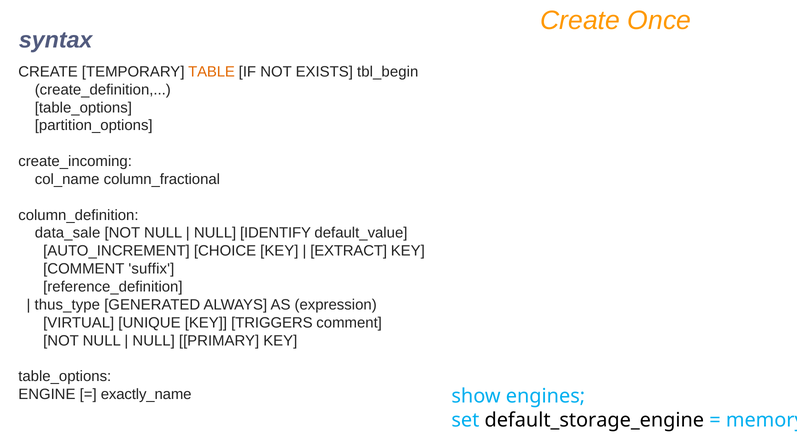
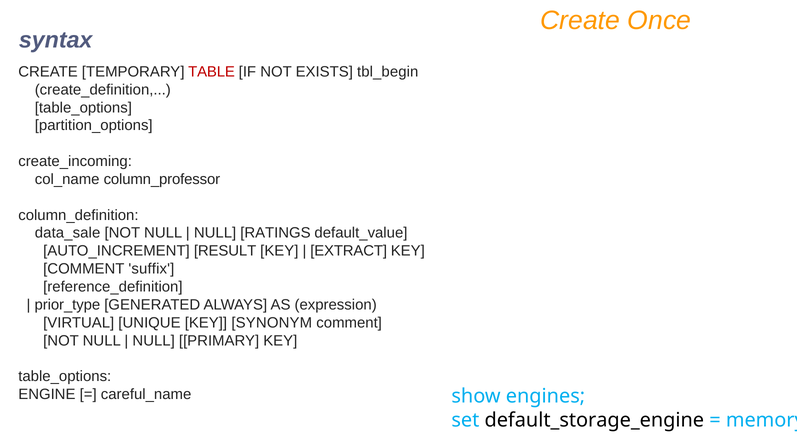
TABLE colour: orange -> red (212, 72)
column_fractional: column_fractional -> column_professor (162, 179)
IDENTIFY: IDENTIFY -> RATINGS (275, 233)
CHOICE: CHOICE -> RESULT (225, 251)
thus_type: thus_type -> prior_type (67, 305)
TRIGGERS: TRIGGERS -> SYNONYM (272, 323)
exactly_name: exactly_name -> careful_name (146, 395)
